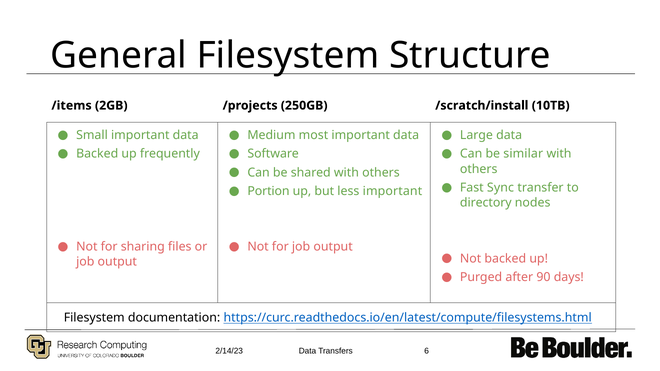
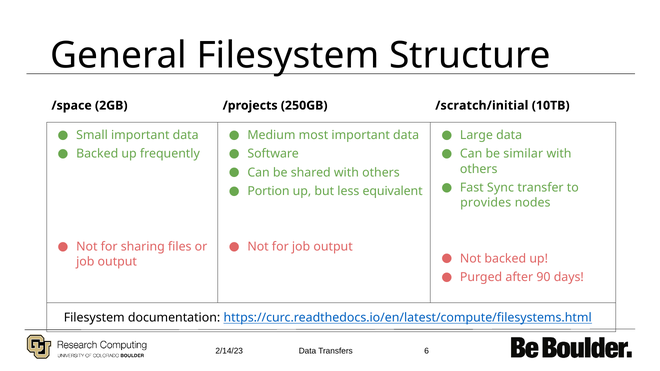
/items: /items -> /space (72, 106)
/scratch/install: /scratch/install -> /scratch/initial (482, 106)
less important: important -> equivalent (393, 191)
directory: directory -> provides (486, 203)
